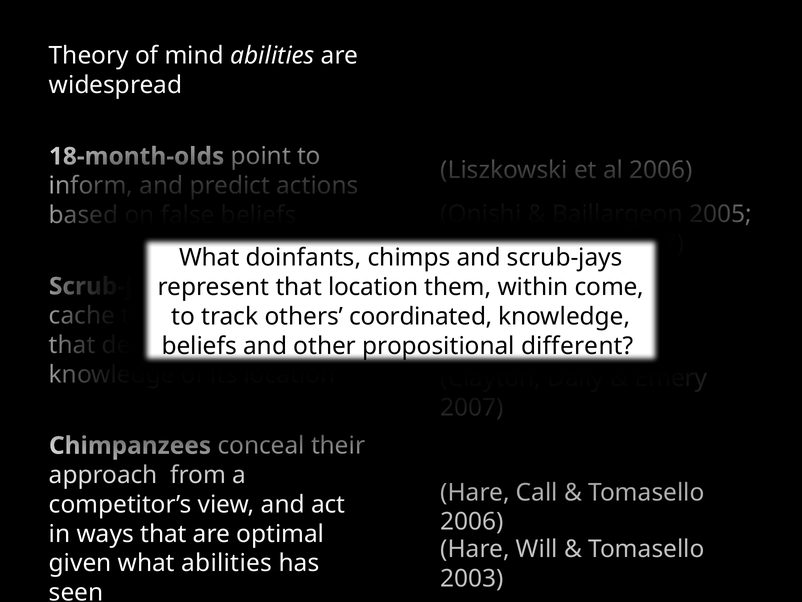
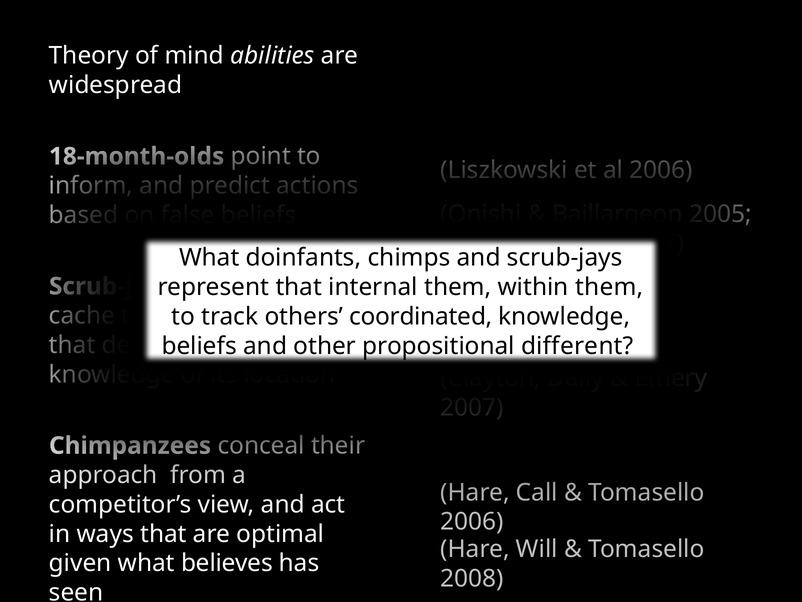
location: location -> internal (373, 287)
within come: come -> them (609, 287)
what abilities: abilities -> believes (227, 563)
2003: 2003 -> 2008 (472, 578)
